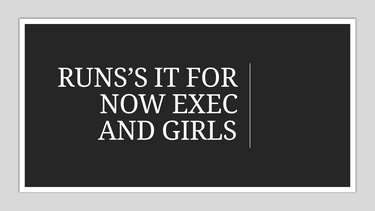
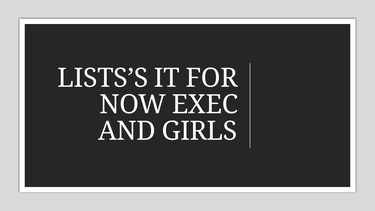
RUNS’S: RUNS’S -> LISTS’S (103, 78)
